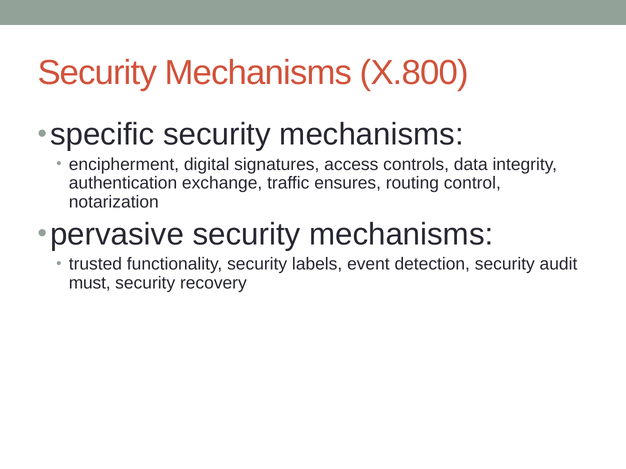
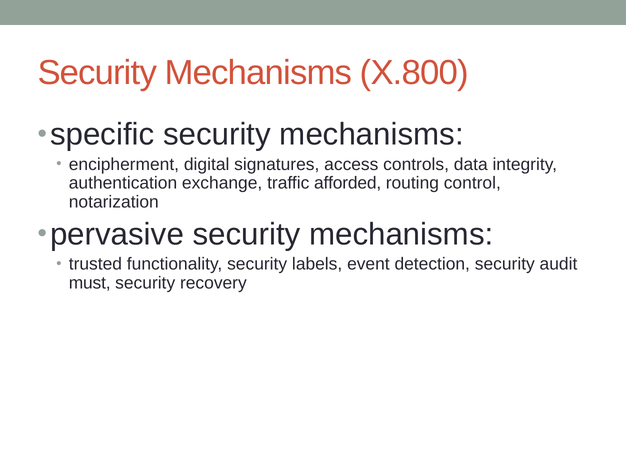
ensures: ensures -> afforded (348, 183)
